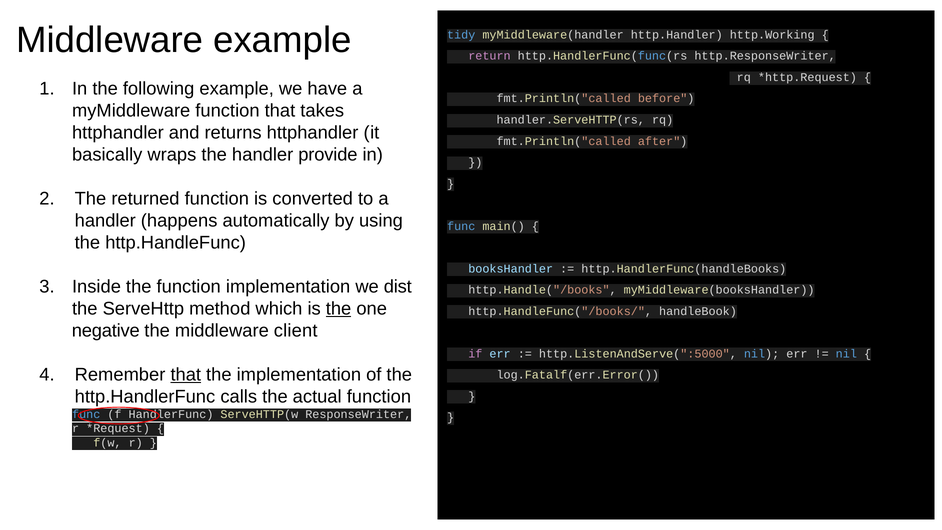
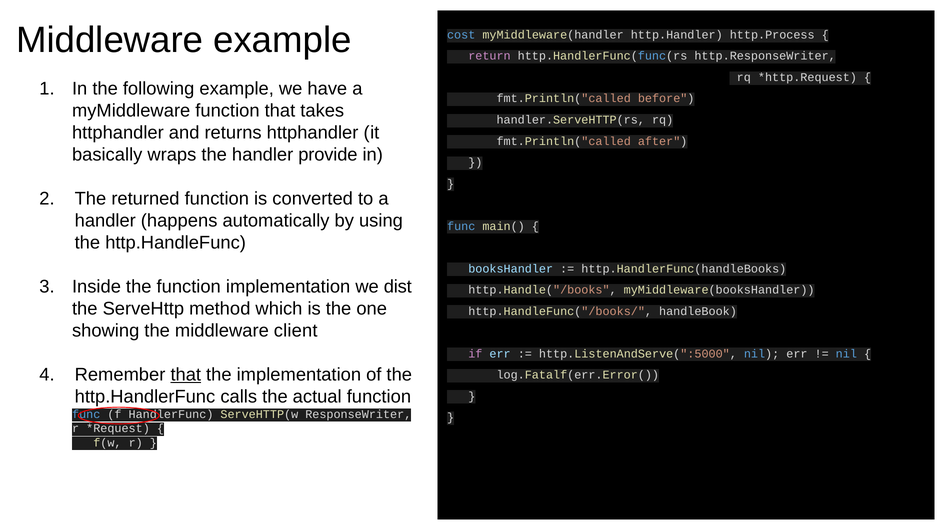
tidy: tidy -> cost (461, 35)
http.Working: http.Working -> http.Process (772, 35)
the underline: present -> none (339, 309)
negative: negative -> showing (106, 331)
